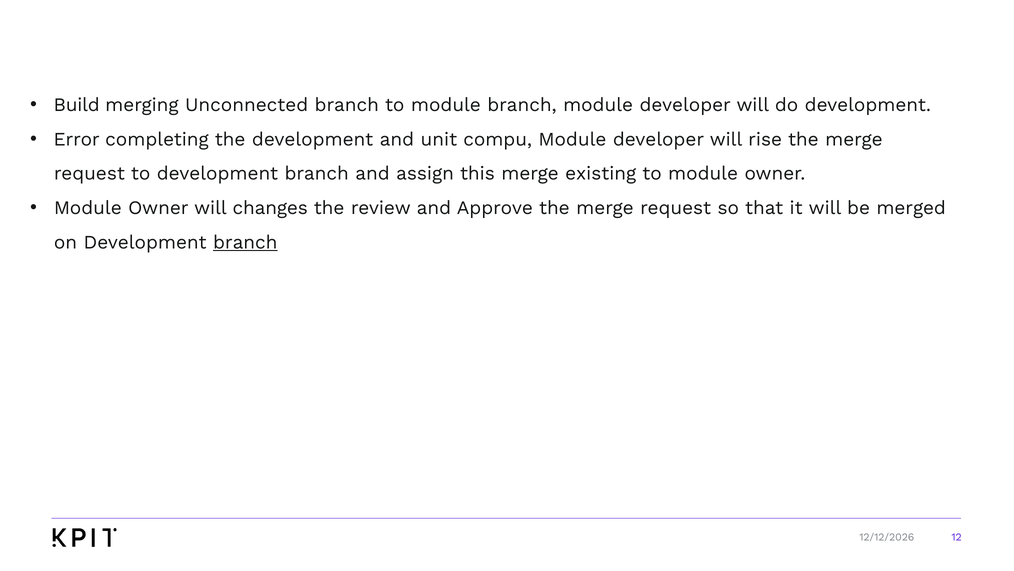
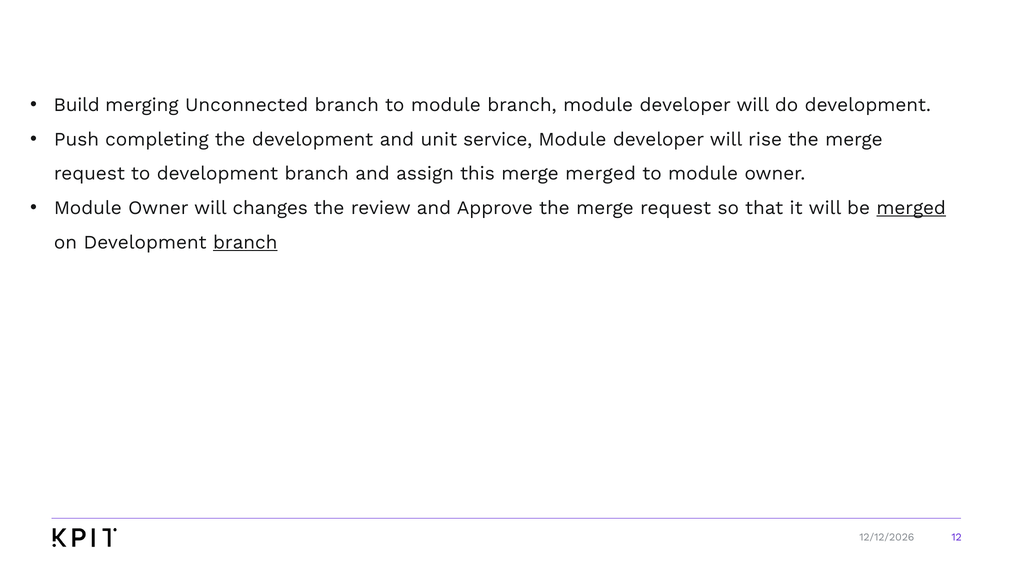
Error: Error -> Push (77, 139)
compu: compu -> service (498, 139)
merge existing: existing -> merged (601, 174)
merged underline: none -> present (911, 208)
